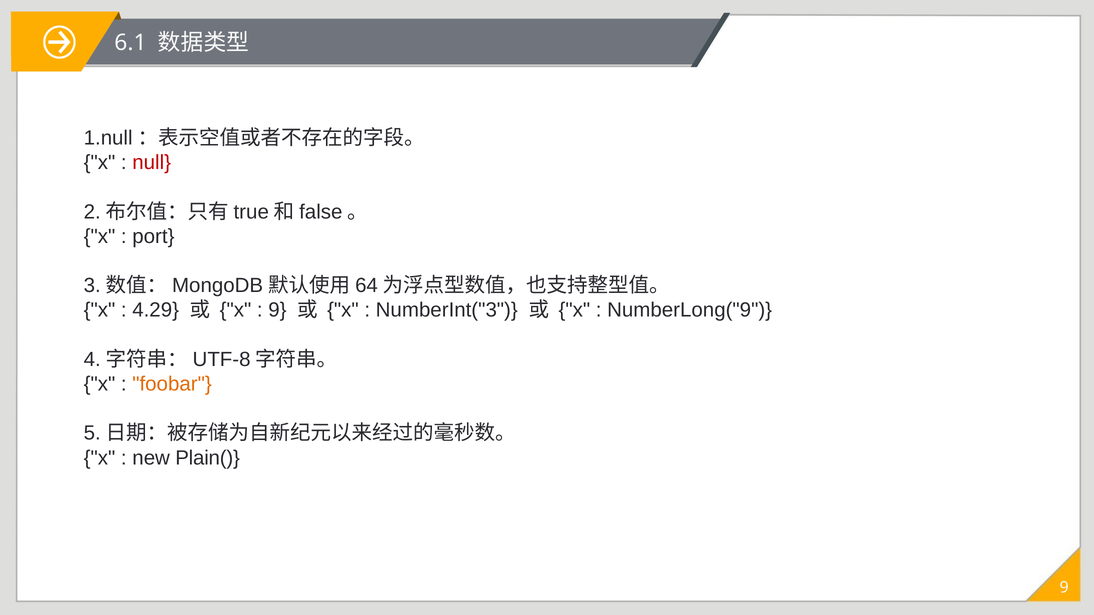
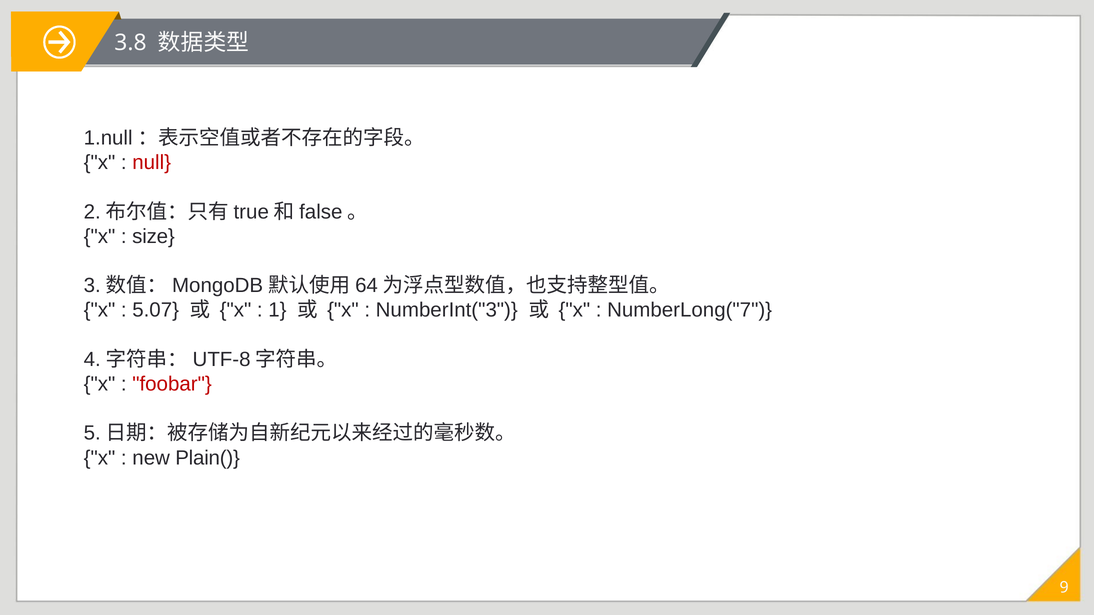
6.1: 6.1 -> 3.8 (130, 43)
port: port -> size (153, 236)
4.29: 4.29 -> 5.07 (156, 310)
9: 9 -> 1 (277, 310)
NumberLong("9: NumberLong("9 -> NumberLong("7 (690, 310)
foobar colour: orange -> red (172, 384)
